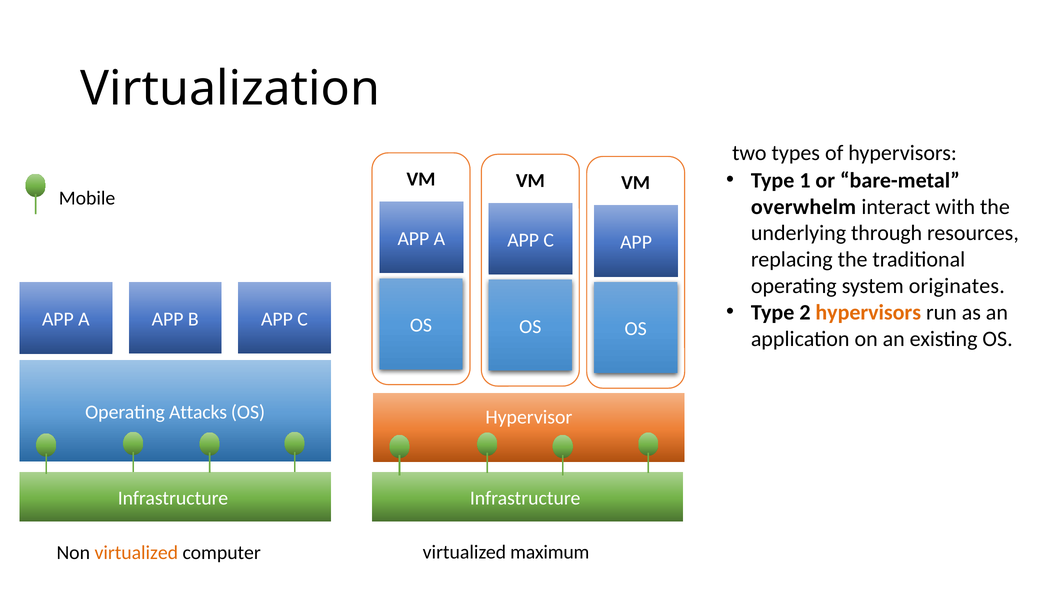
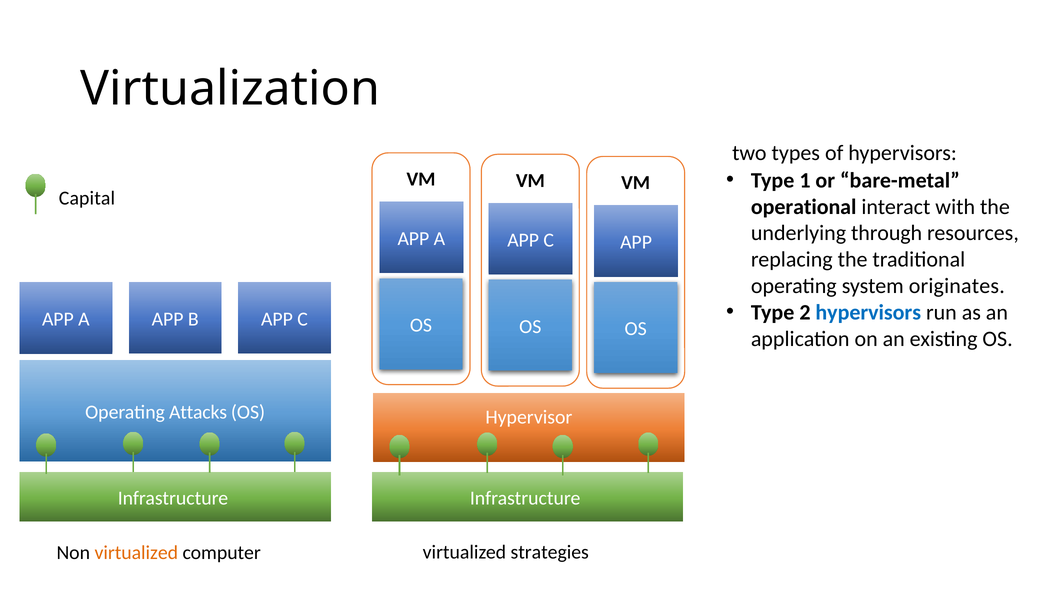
Mobile: Mobile -> Capital (87, 198)
overwhelm: overwhelm -> operational (804, 207)
hypervisors colour: orange -> blue (868, 312)
maximum: maximum -> strategies (550, 552)
